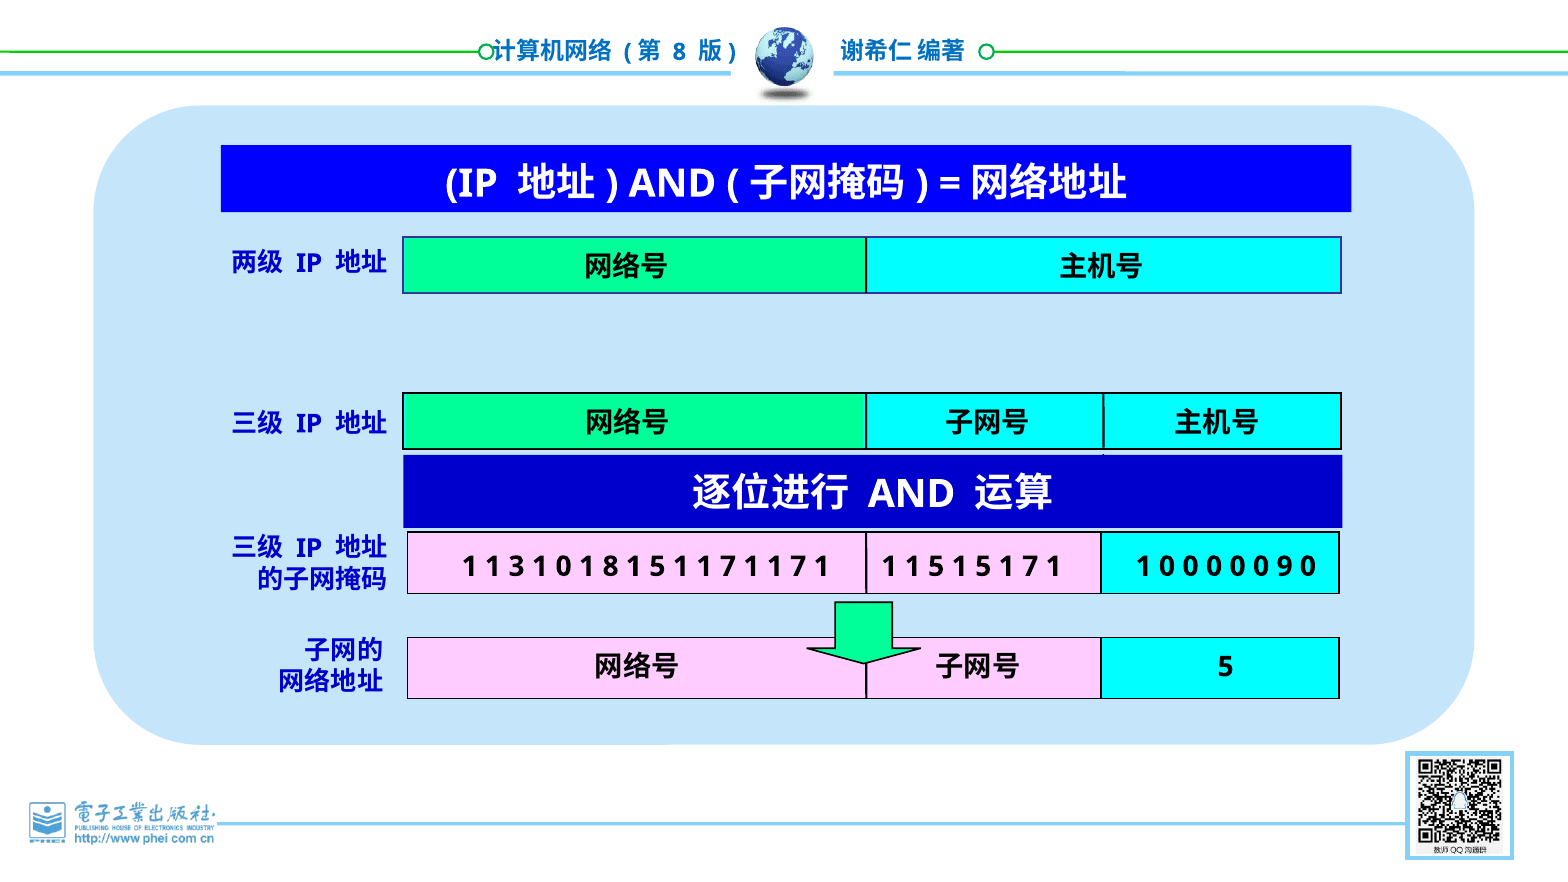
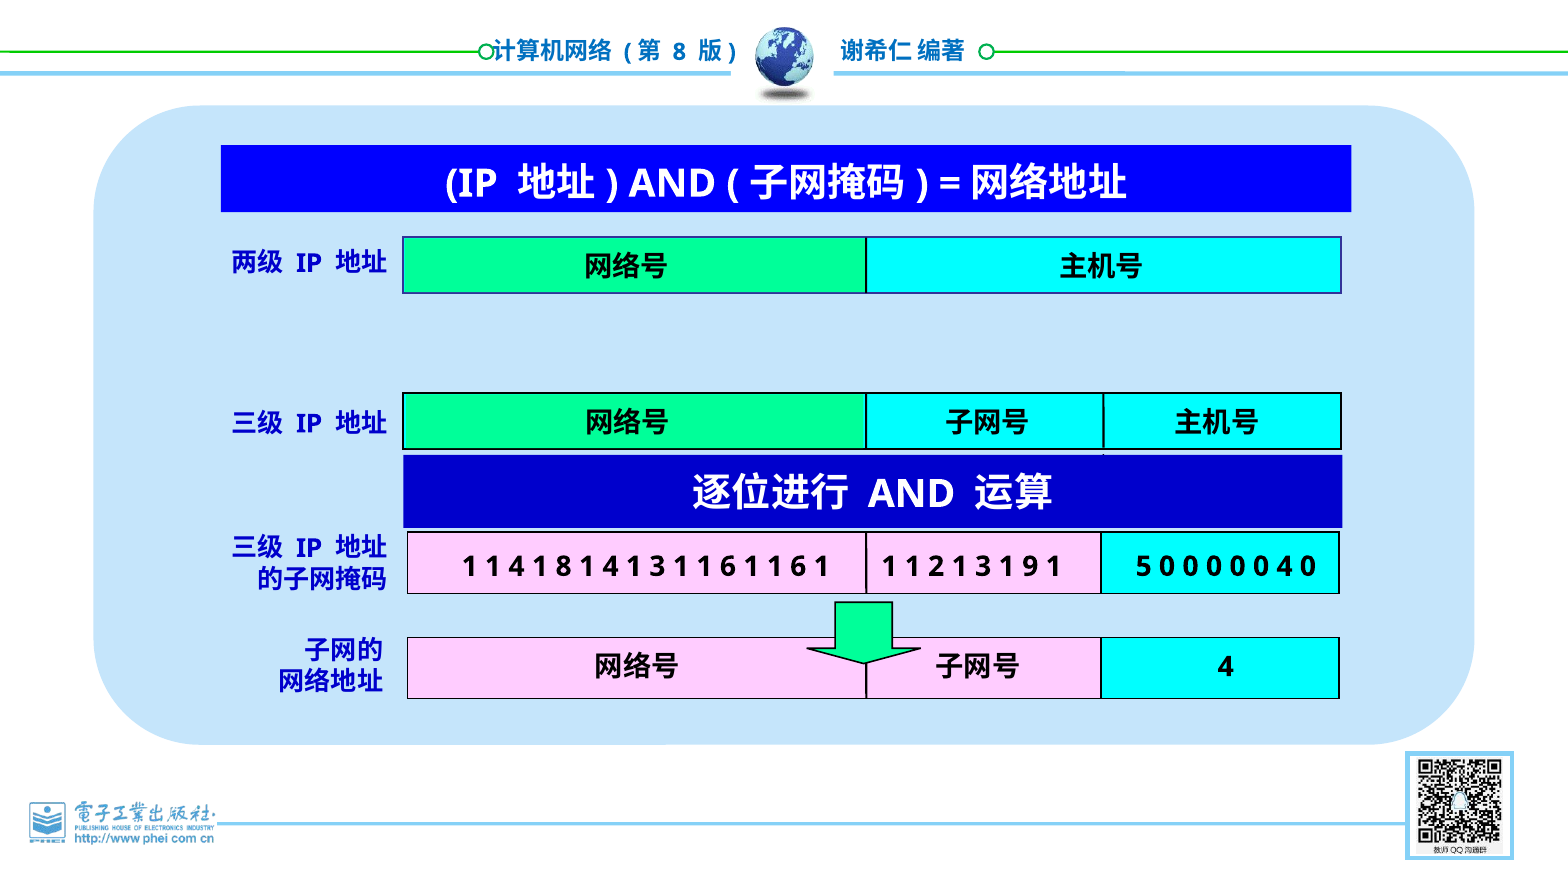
1 1 3: 3 -> 4 (517, 566)
0: 0 -> 8 (564, 566)
8: 8 -> 4 (611, 566)
5: 5 -> 3 (657, 566)
7: 7 -> 6 (728, 566)
7: 7 -> 6 (798, 566)
1 1 5: 5 -> 2 (936, 566)
5: 5 -> 3 (983, 566)
7: 7 -> 9 (1030, 566)
1: 1 -> 5 (1144, 566)
0 9: 9 -> 4 (1285, 566)
5: 5 -> 4 (1226, 667)
